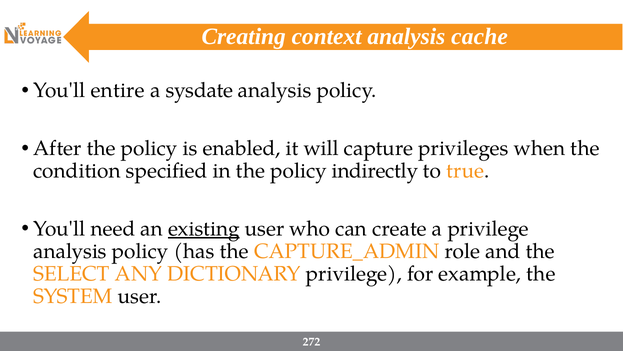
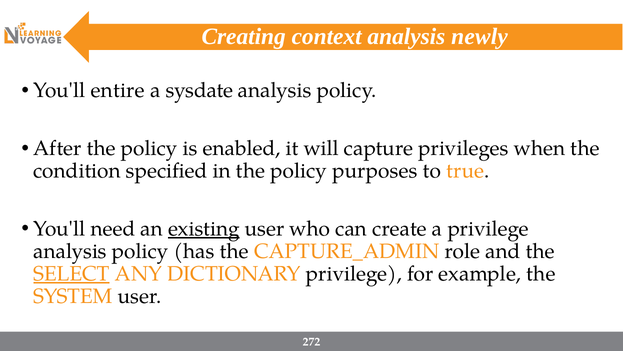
cache: cache -> newly (480, 37)
indirectly: indirectly -> purposes (375, 171)
SELECT underline: none -> present (71, 273)
